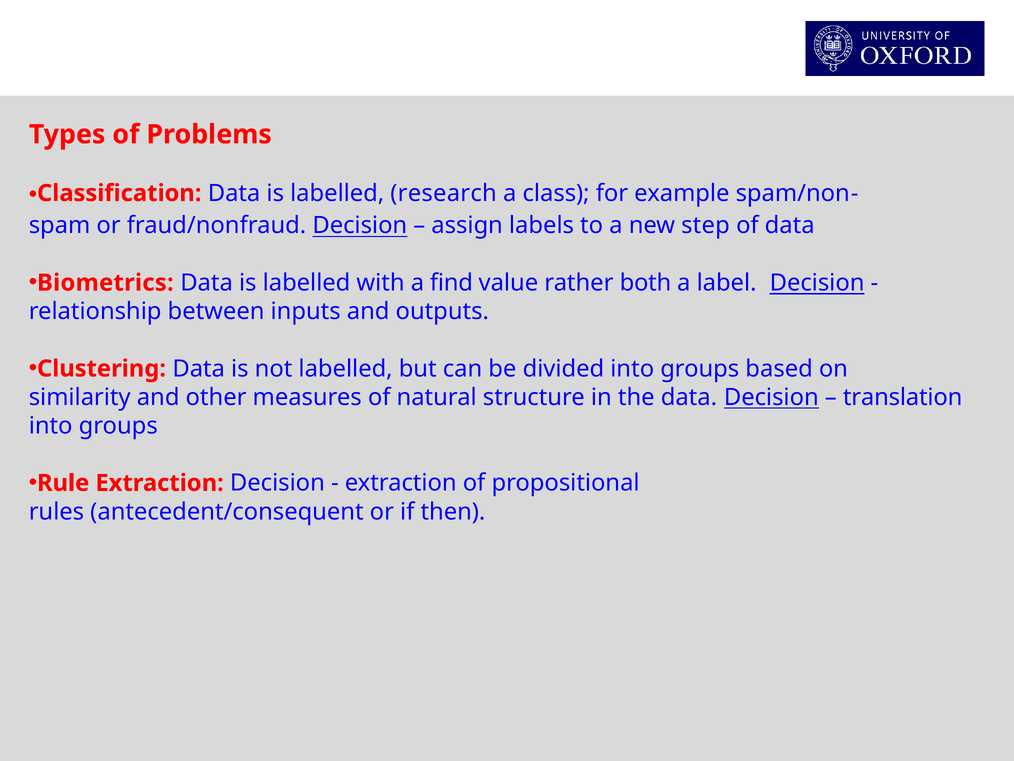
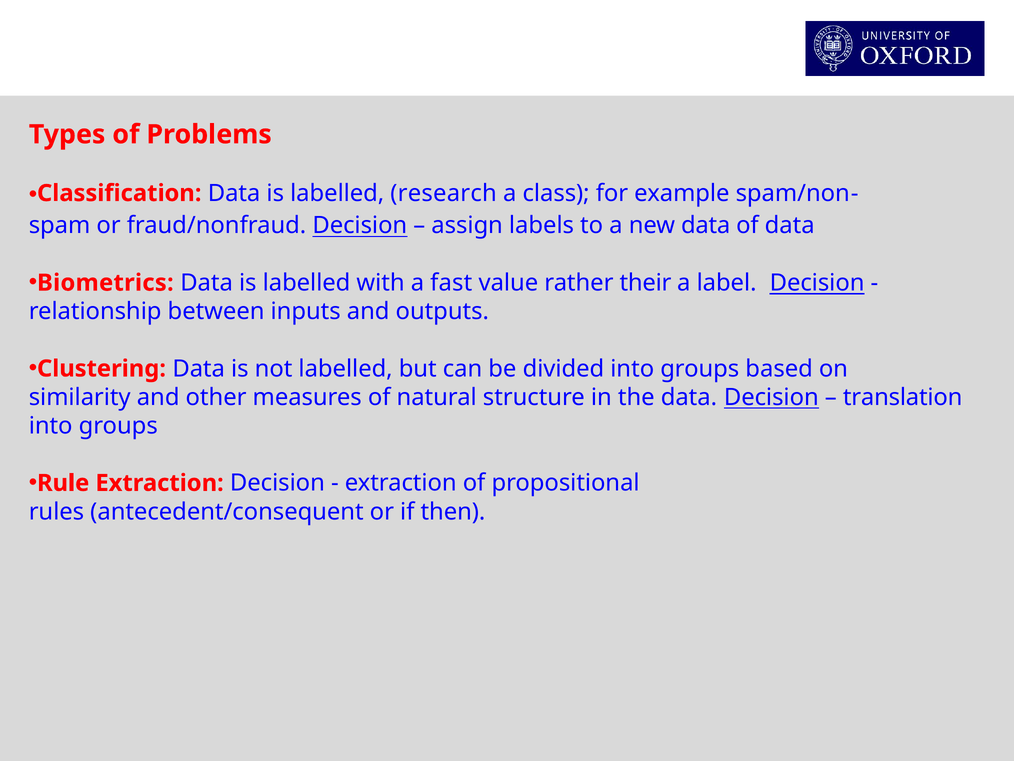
new step: step -> data (706, 226)
find: find -> fast (451, 283)
both: both -> their (645, 283)
